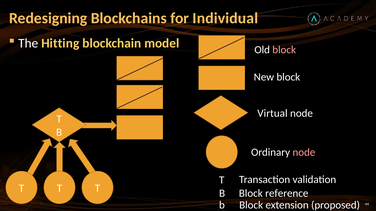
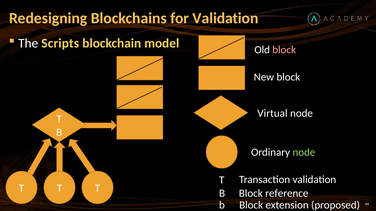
for Individual: Individual -> Validation (225, 18)
Hitting: Hitting -> Scripts (60, 43)
node colour: pink -> light green (304, 153)
